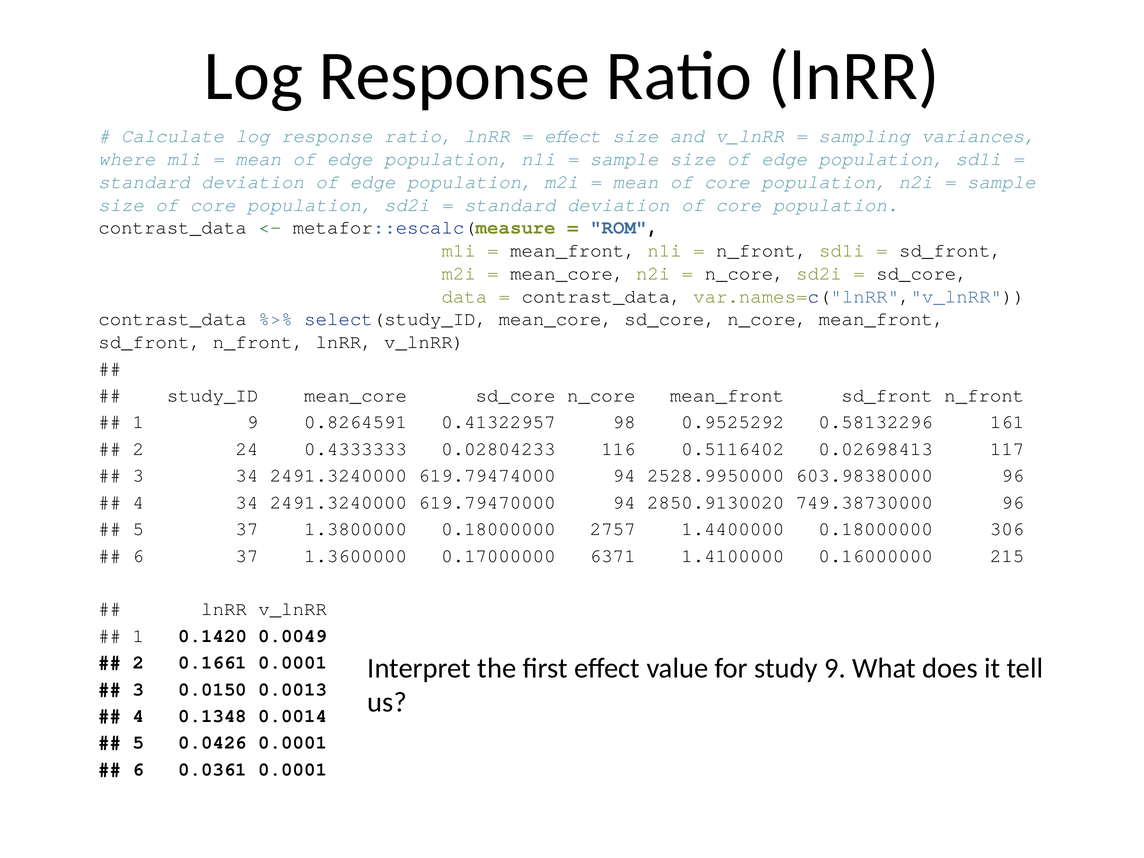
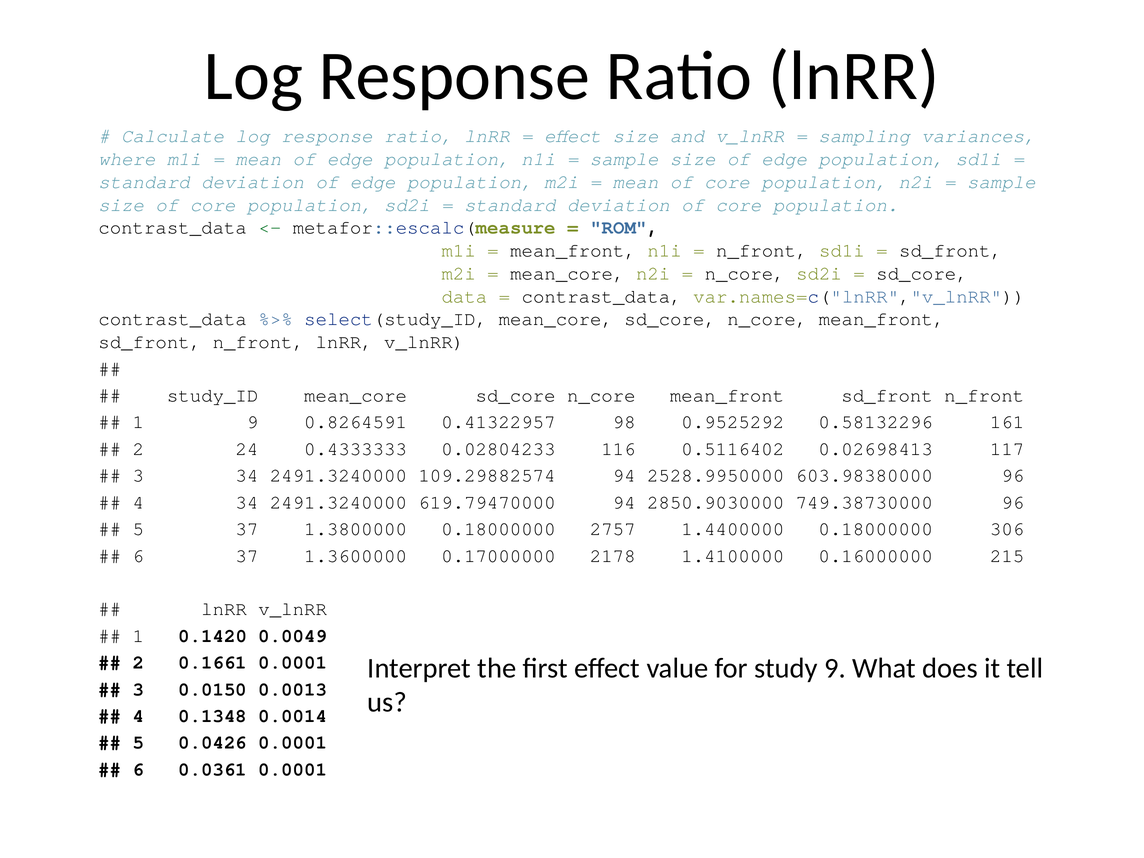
619.79474000: 619.79474000 -> 109.29882574 (487, 476)
2850.9130020: 2850.9130020 -> 2850.9030000 (716, 502)
6371: 6371 -> 2178 (613, 556)
